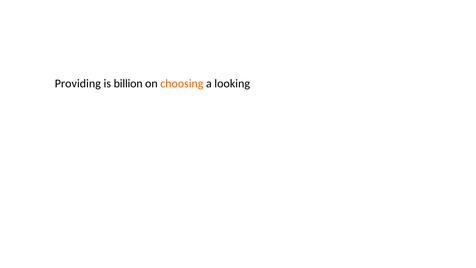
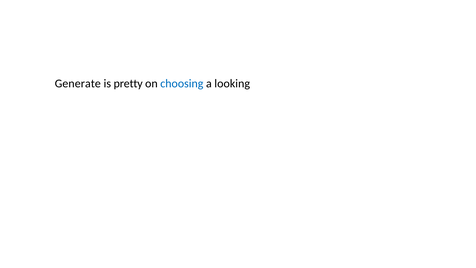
Providing: Providing -> Generate (78, 84)
billion: billion -> pretty (128, 84)
choosing colour: orange -> blue (182, 84)
